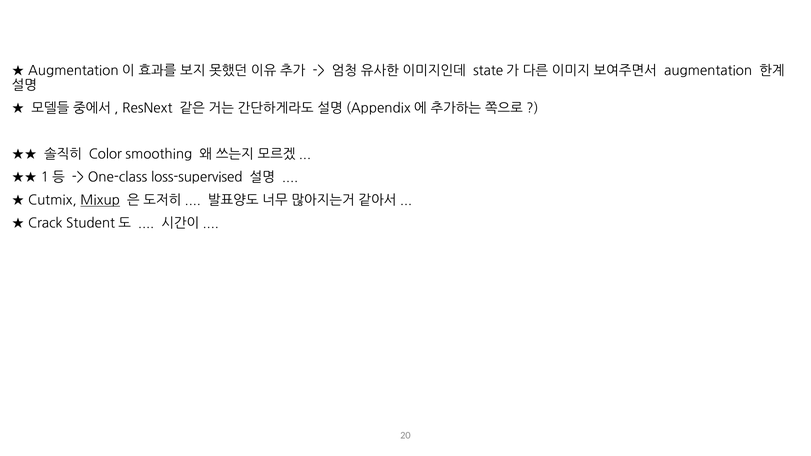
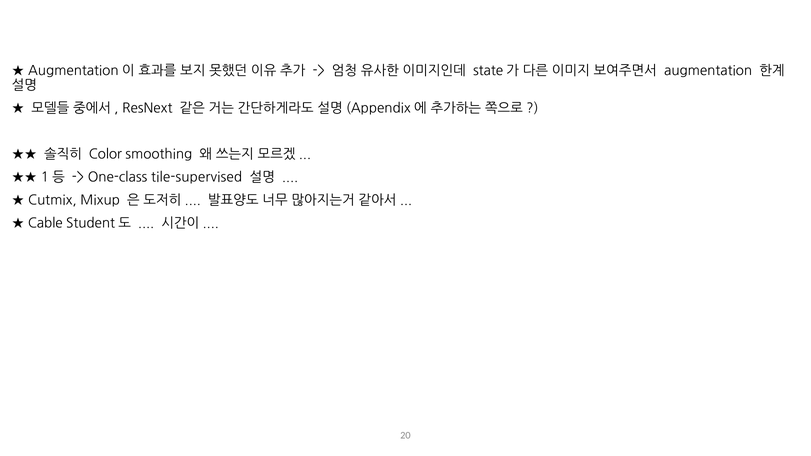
loss-supervised: loss-supervised -> tile-supervised (197, 178)
Mixup underline: present -> none (100, 201)
Crack: Crack -> Cable (45, 224)
